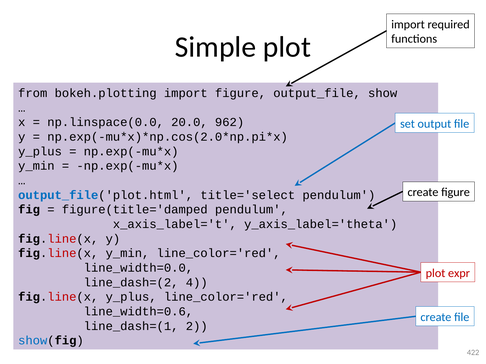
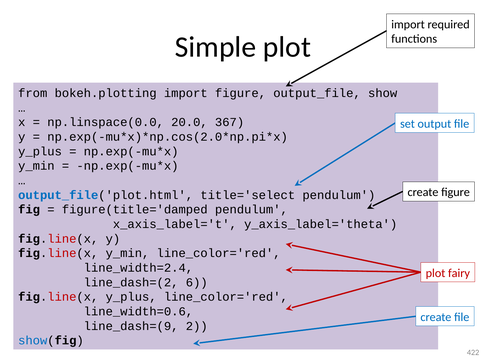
962: 962 -> 367 (230, 122)
line_width=0.0: line_width=0.0 -> line_width=2.4 (138, 268)
expr: expr -> fairy (459, 273)
4: 4 -> 6 (197, 283)
line_dash=(1: line_dash=(1 -> line_dash=(9 (131, 327)
